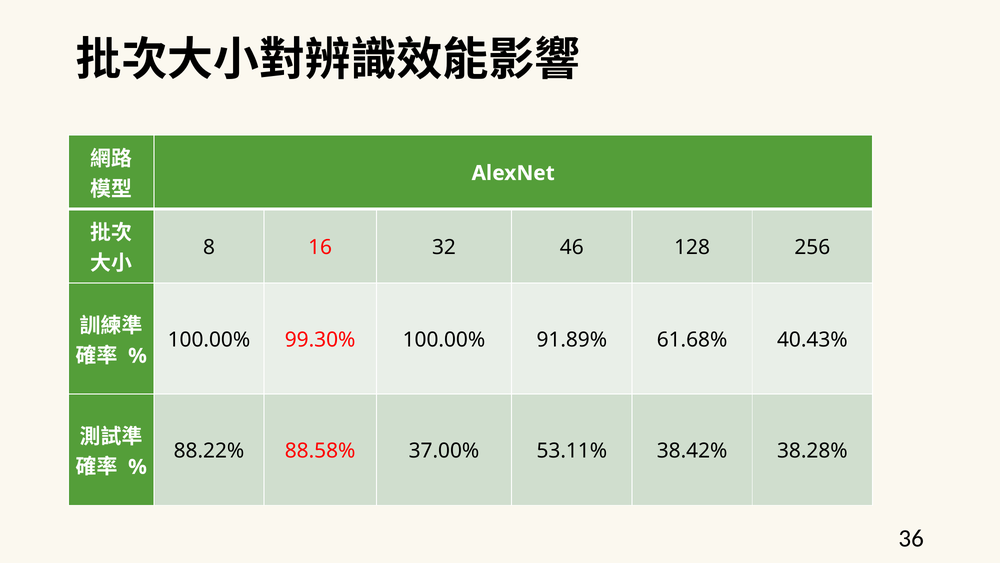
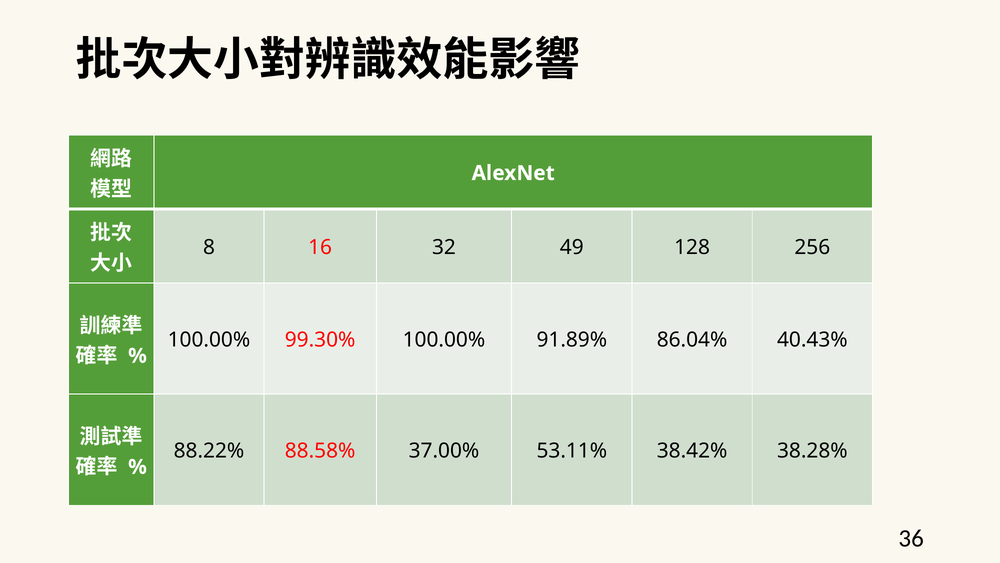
46: 46 -> 49 (572, 247)
61.68%: 61.68% -> 86.04% (692, 340)
